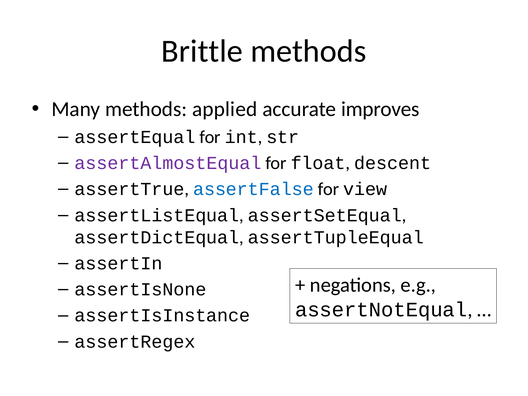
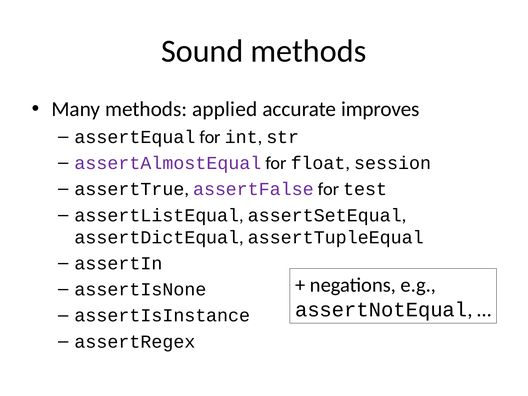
Brittle: Brittle -> Sound (202, 51)
descent: descent -> session (393, 163)
assertFalse colour: blue -> purple (253, 189)
view: view -> test (365, 189)
